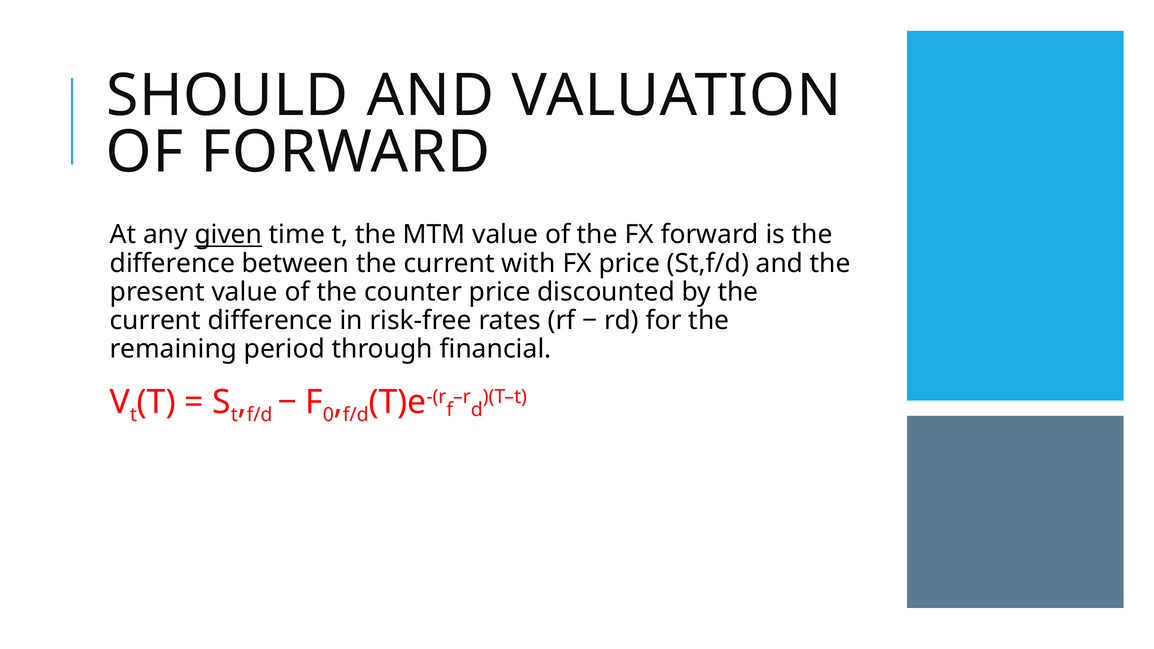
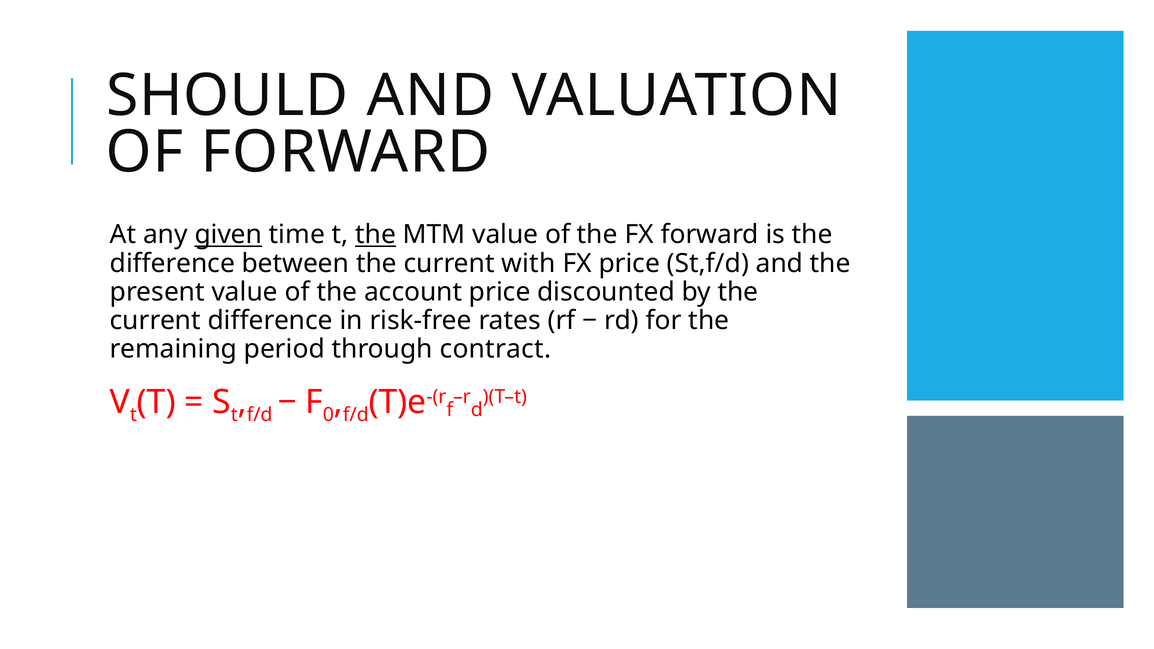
the underline: none -> present (376, 235)
counter: counter -> account (413, 292)
financial: financial -> contract (495, 349)
